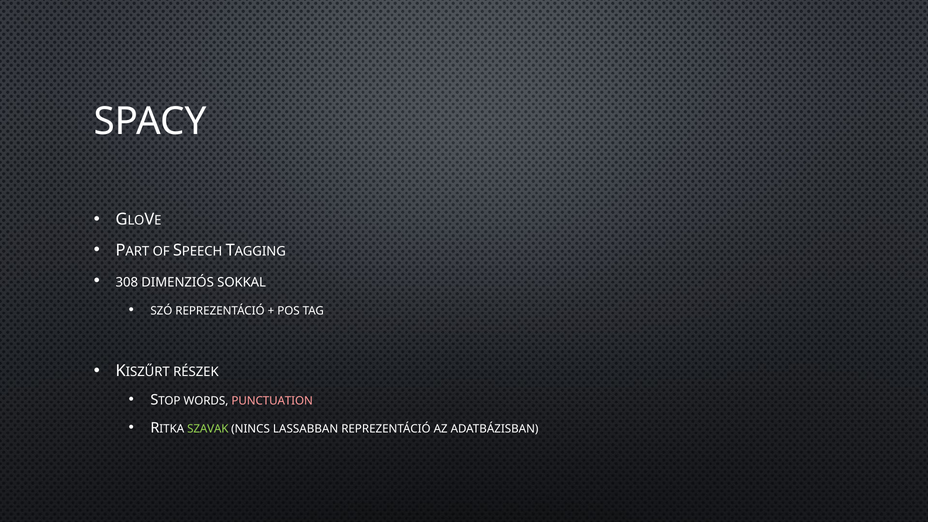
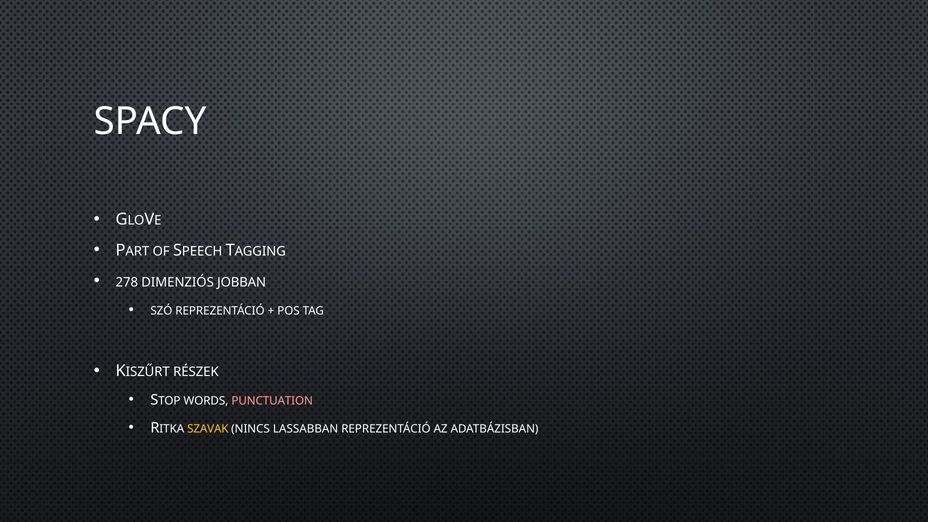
308: 308 -> 278 (127, 282)
SOKKAL: SOKKAL -> JOBBAN (242, 282)
SZAVAK colour: light green -> yellow (208, 429)
